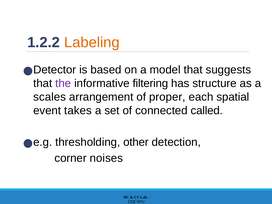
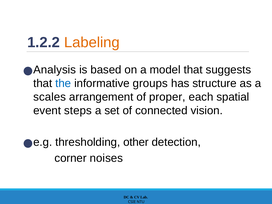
Detector: Detector -> Analysis (55, 70)
the colour: purple -> blue (63, 83)
filtering: filtering -> groups (150, 83)
takes: takes -> steps (78, 110)
called: called -> vision (207, 110)
